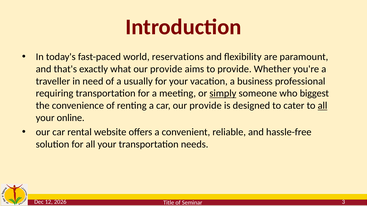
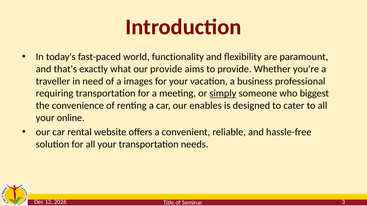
reservations: reservations -> functionality (178, 57)
usually: usually -> images (138, 81)
car our provide: provide -> enables (206, 106)
all underline: present -> none (322, 106)
